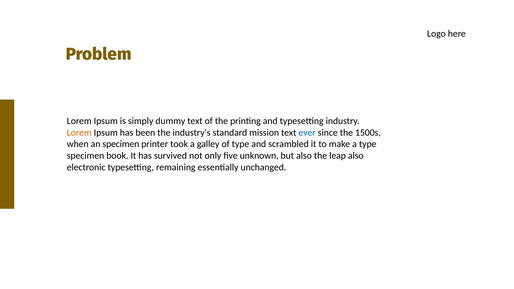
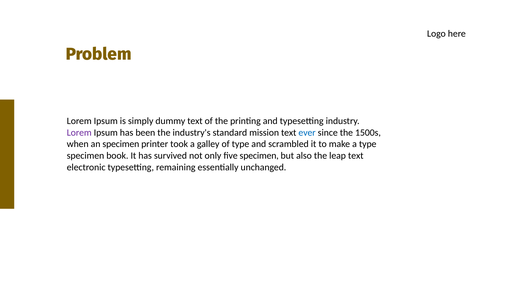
Lorem colour: orange -> purple (79, 133)
five unknown: unknown -> specimen (259, 156)
leap also: also -> text (356, 156)
